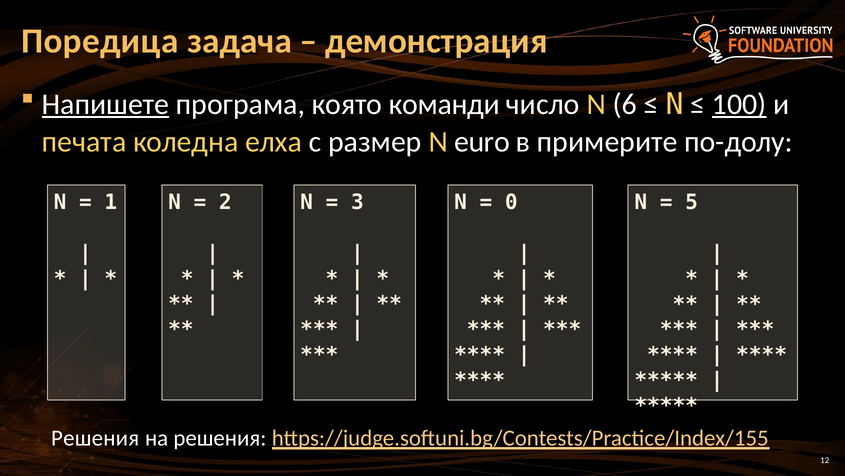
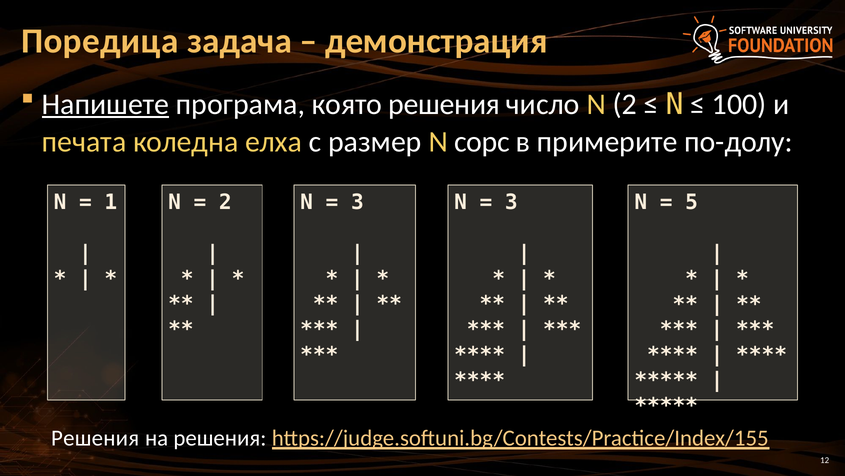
която команди: команди -> решения (444, 104)
N 6: 6 -> 2 (625, 104)
100 underline: present -> none (739, 104)
euro: euro -> сорс (482, 142)
0: 0 -> 3 (511, 202)
